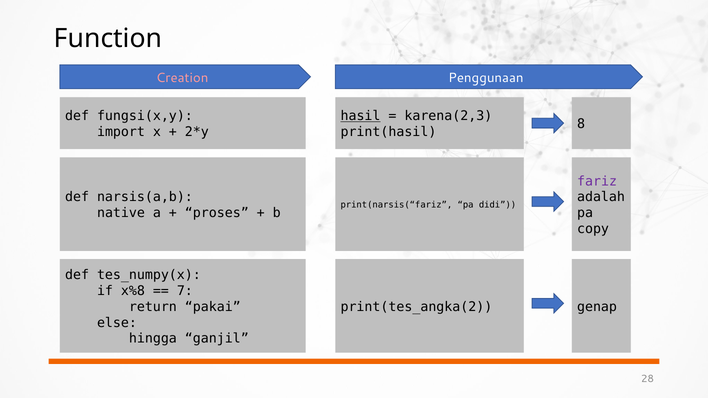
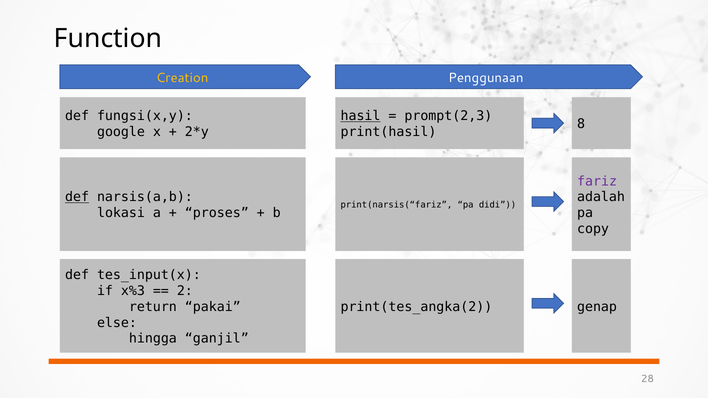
Creation colour: pink -> yellow (182, 78)
karena(2,3: karena(2,3 -> prompt(2,3 (448, 116)
import: import -> google (121, 132)
def underline: none -> present (77, 197)
native: native -> lokasi (121, 213)
tes_numpy(x: tes_numpy(x -> tes_input(x (149, 275)
x%8: x%8 -> x%3 (133, 291)
7: 7 -> 2 (185, 291)
